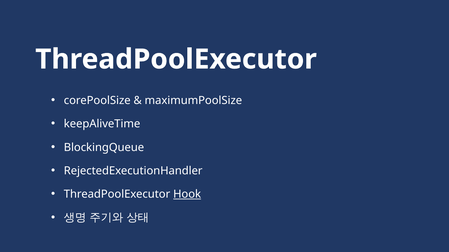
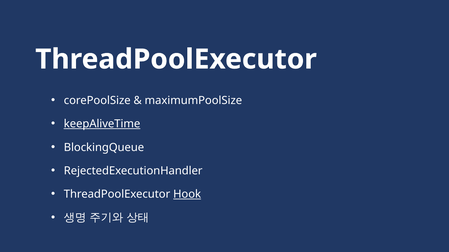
keepAliveTime underline: none -> present (102, 124)
